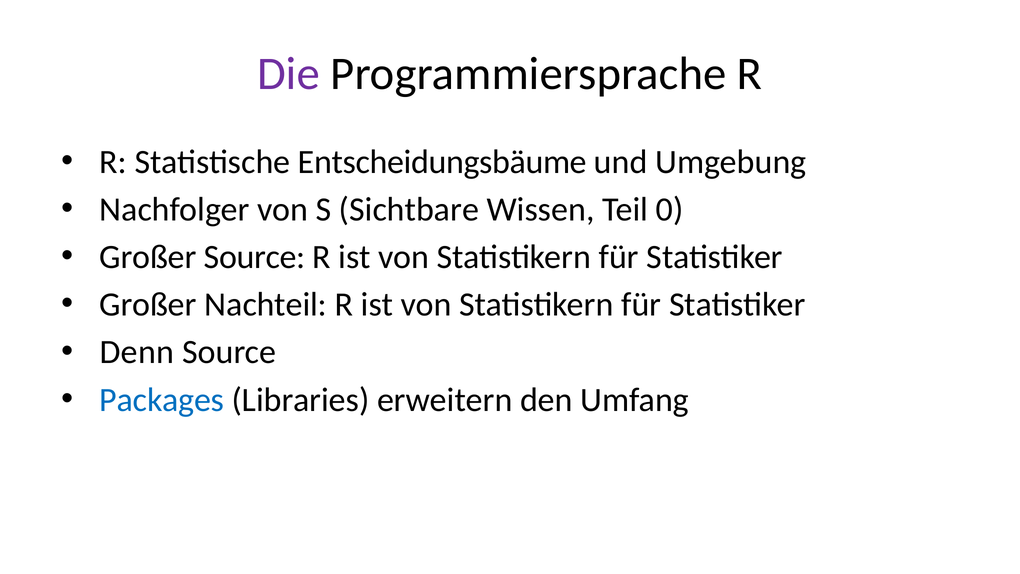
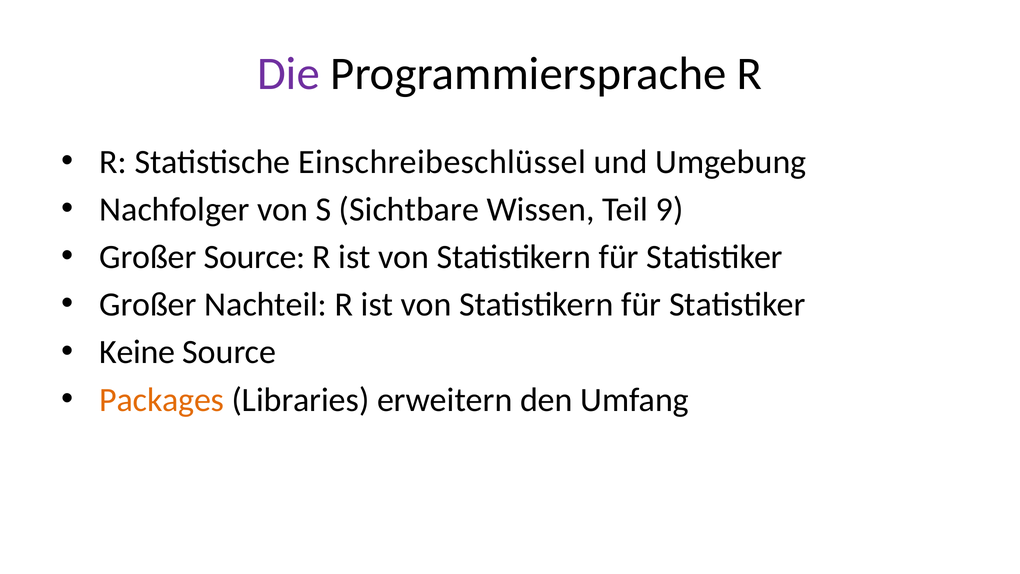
Entscheidungsbäume: Entscheidungsbäume -> Einschreibeschlüssel (442, 162)
0: 0 -> 9 (670, 209)
Denn: Denn -> Keine (137, 352)
Packages colour: blue -> orange (162, 400)
